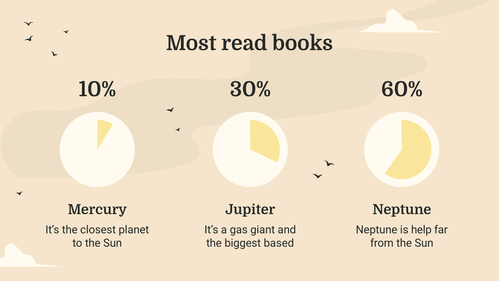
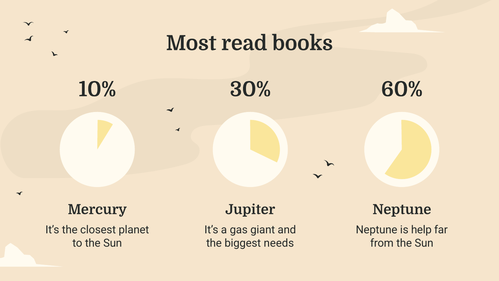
based: based -> needs (279, 243)
